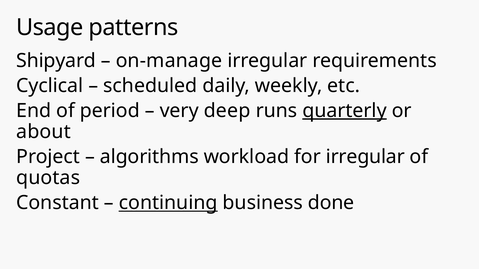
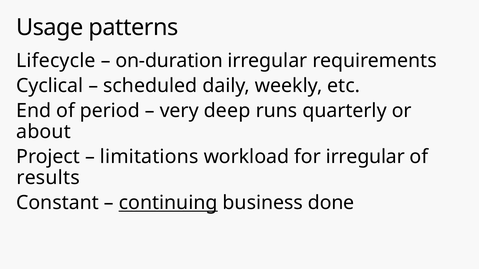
Shipyard: Shipyard -> Lifecycle (56, 61)
on-manage: on-manage -> on-duration (169, 61)
quarterly underline: present -> none (345, 111)
algorithms: algorithms -> limitations (149, 157)
quotas: quotas -> results (48, 178)
